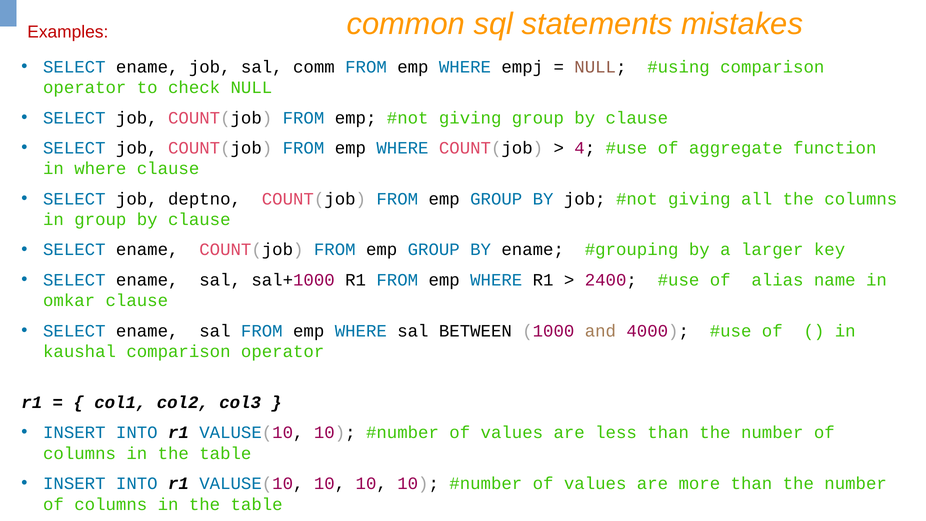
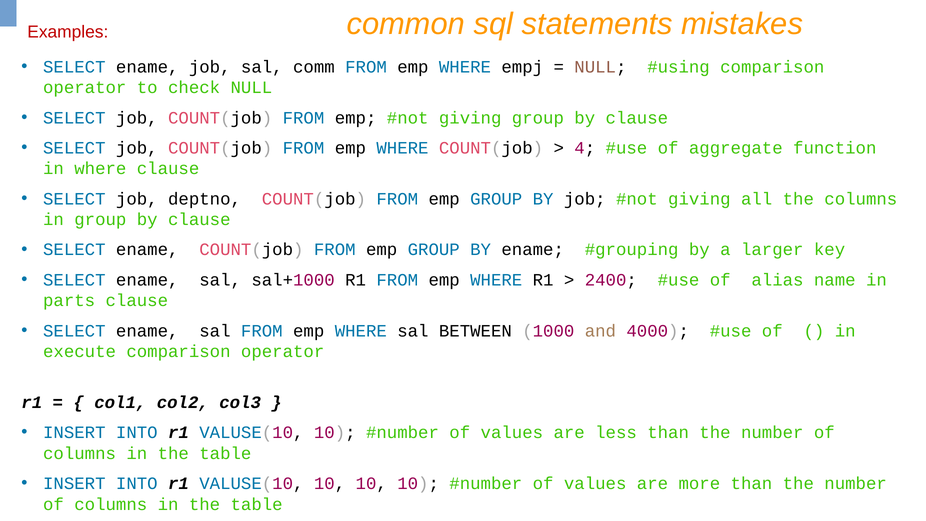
omkar: omkar -> parts (69, 301)
kaushal: kaushal -> execute (80, 352)
